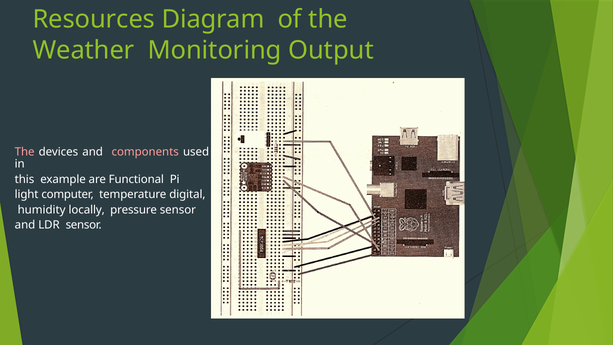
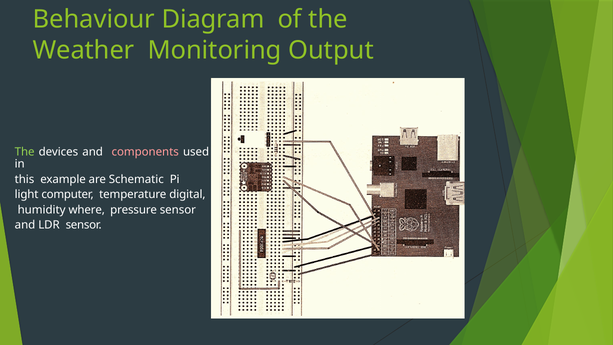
Resources: Resources -> Behaviour (94, 19)
The colour: pink -> light green (25, 152)
Functional: Functional -> Schematic (136, 179)
locally: locally -> where (87, 210)
